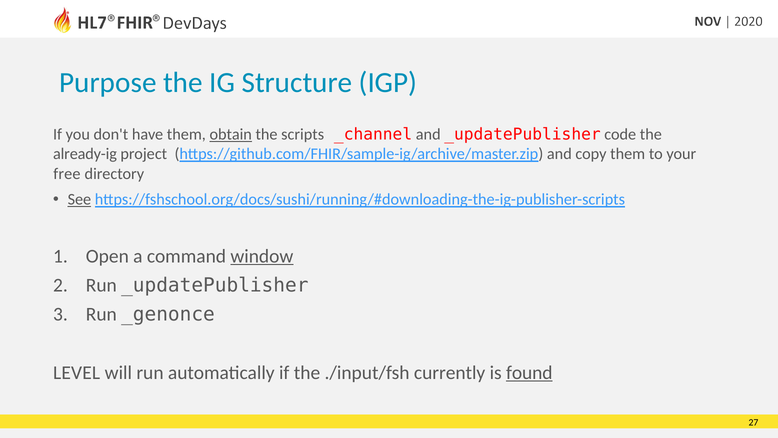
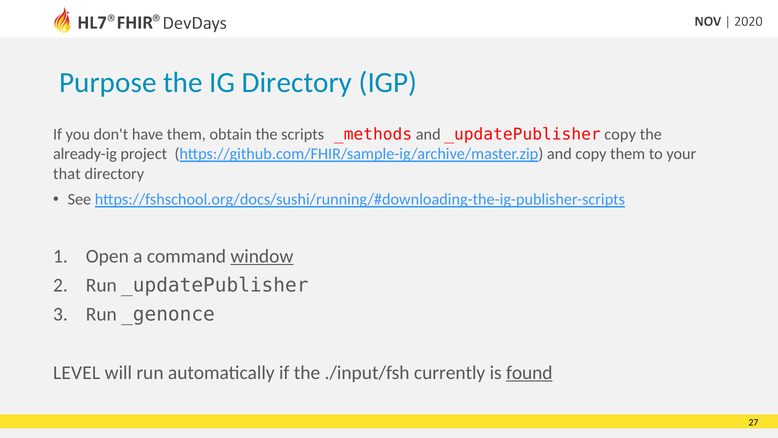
IG Structure: Structure -> Directory (297, 82)
obtain underline: present -> none (231, 134)
_channel: _channel -> _methods (373, 134)
_updatePublisher code: code -> copy (620, 134)
free: free -> that (67, 174)
See underline: present -> none (79, 199)
